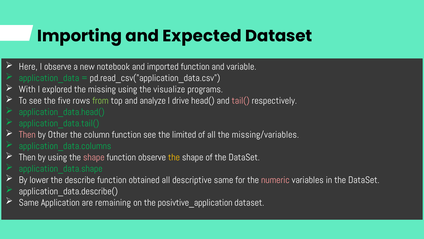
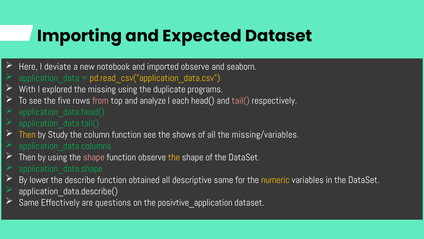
I observe: observe -> deviate (58, 67)
imported function: function -> observe (195, 67)
variable: variable -> seaborn (242, 67)
pd.read_csv("application_data.csv colour: white -> yellow (155, 78)
visualize: visualize -> duplicate (169, 89)
from colour: light green -> pink (101, 101)
drive: drive -> each (181, 101)
Then colour: pink -> yellow (27, 135)
Other: Other -> Study (58, 135)
limited: limited -> shows (184, 135)
numeric colour: pink -> yellow (275, 180)
Application: Application -> Effectively (60, 202)
remaining: remaining -> questions (113, 202)
